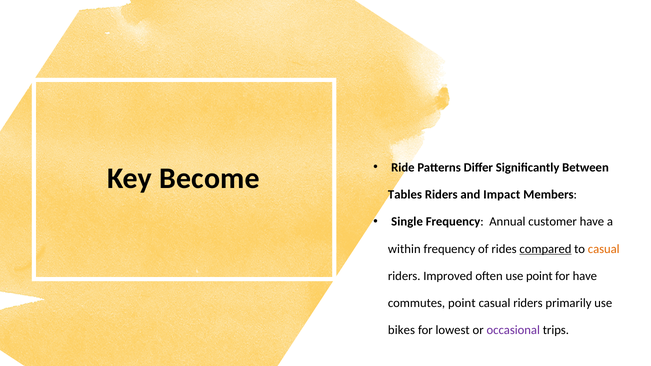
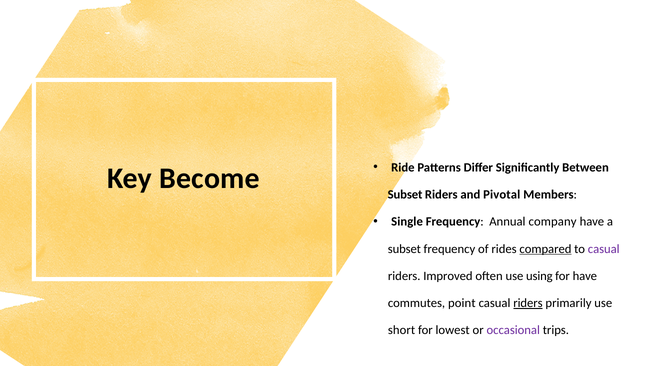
Tables: Tables -> Subset (405, 195)
Impact: Impact -> Pivotal (502, 195)
customer: customer -> company (553, 222)
within: within -> subset (404, 249)
casual colour: orange -> purple (604, 249)
use point: point -> using (539, 276)
riders underline: none -> present (528, 303)
bikes: bikes -> short (402, 330)
